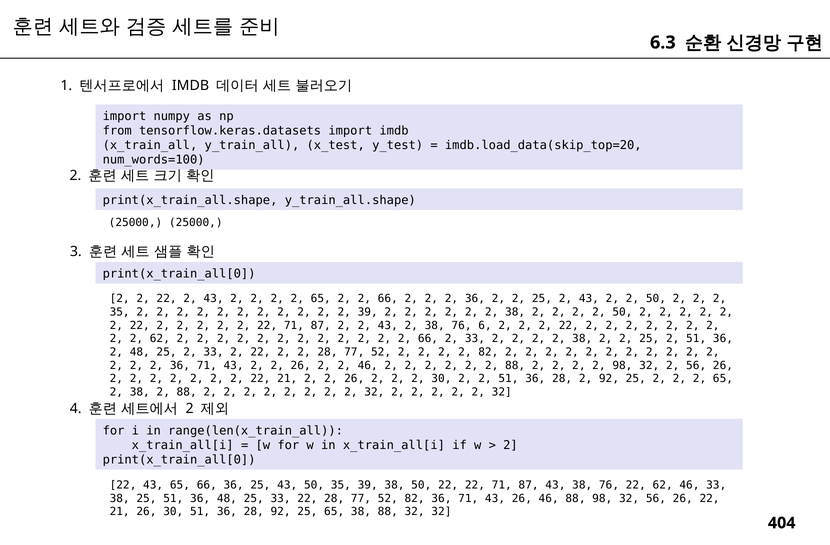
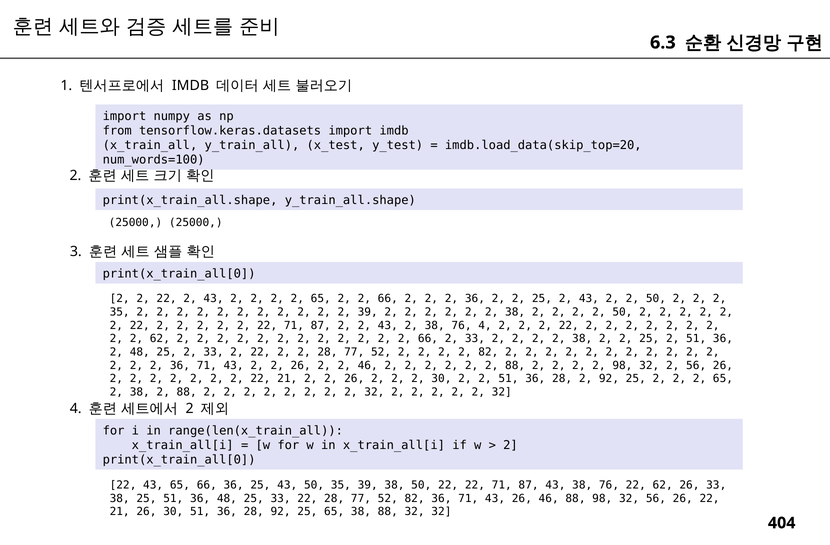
76 6: 6 -> 4 (485, 325)
62 46: 46 -> 26 (689, 485)
